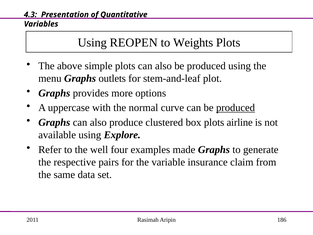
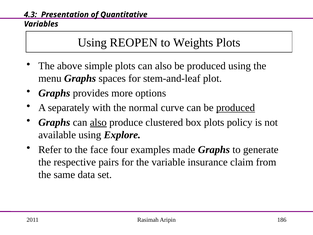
outlets: outlets -> spaces (112, 78)
uppercase: uppercase -> separately (69, 108)
also underline: none -> present (98, 122)
airline: airline -> policy (240, 122)
well: well -> face (99, 149)
